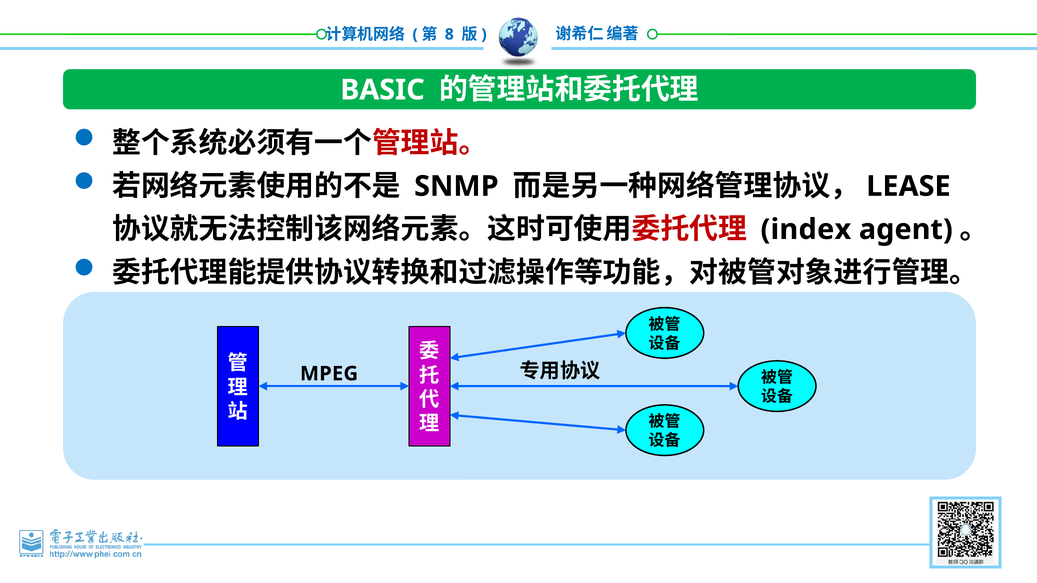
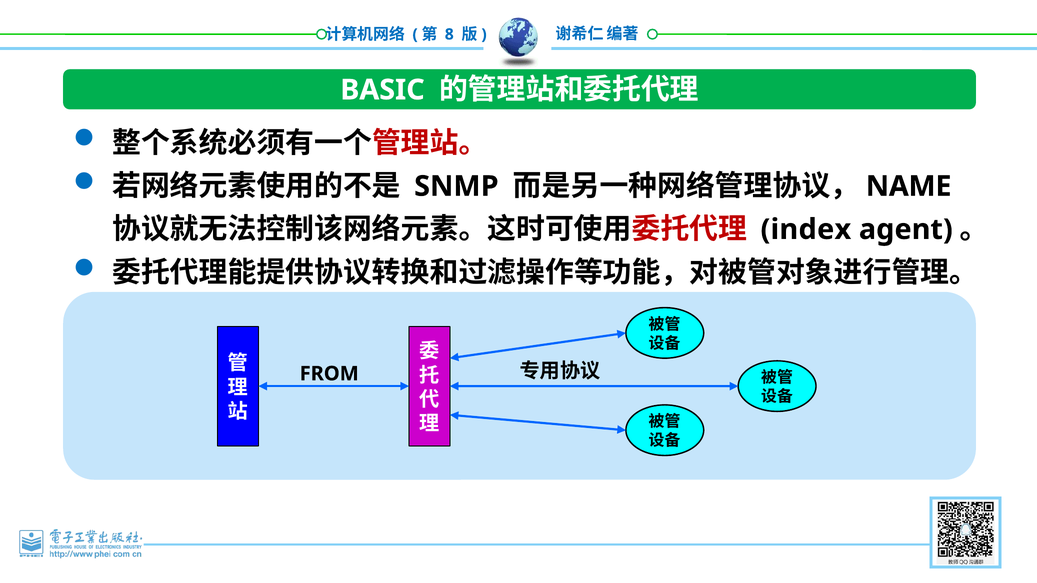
LEASE: LEASE -> NAME (909, 186)
MPEG: MPEG -> FROM (329, 374)
